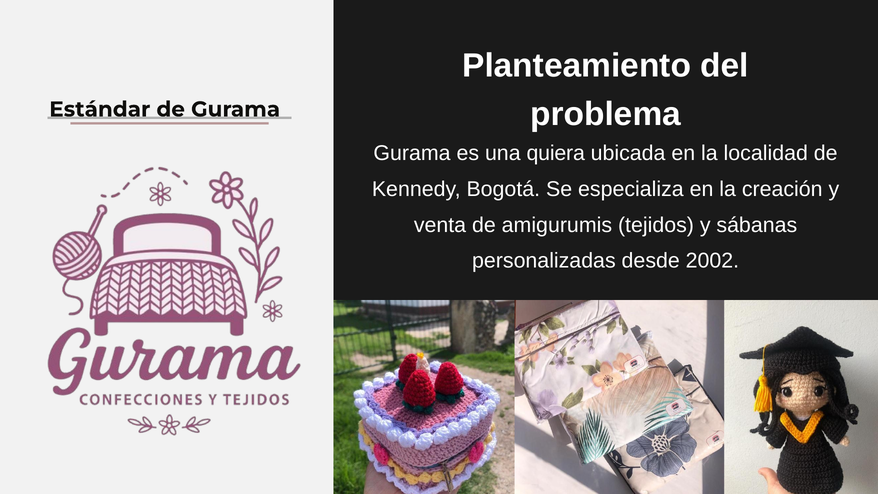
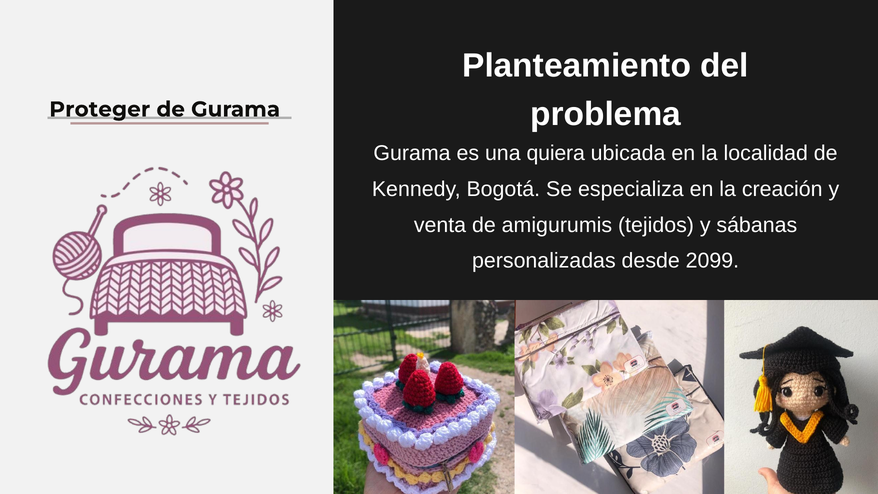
Estándar: Estándar -> Proteger (100, 109)
2002: 2002 -> 2099 (712, 261)
